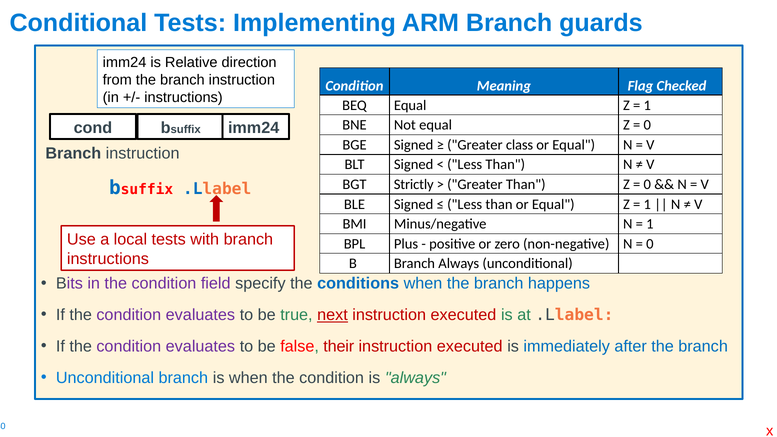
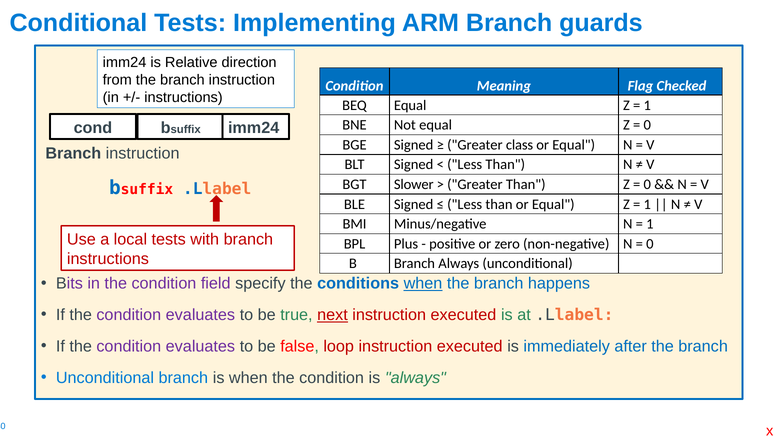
Strictly: Strictly -> Slower (414, 184)
when underline: none -> present (423, 284)
their: their -> loop (339, 346)
